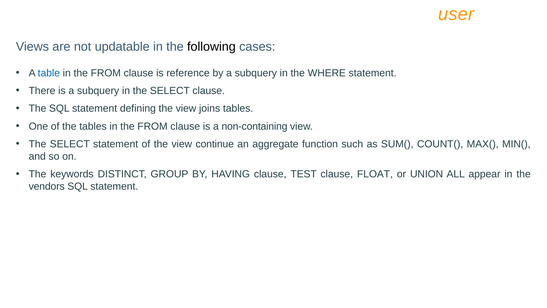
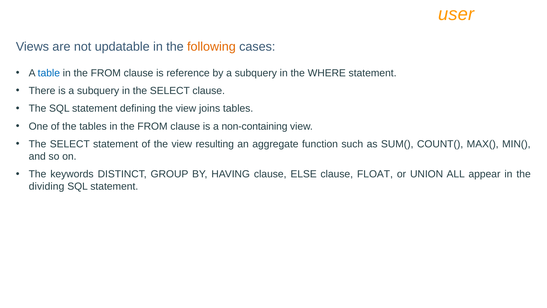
following colour: black -> orange (211, 47)
continue: continue -> resulting (215, 144)
TEST: TEST -> ELSE (304, 174)
vendors: vendors -> dividing (47, 186)
